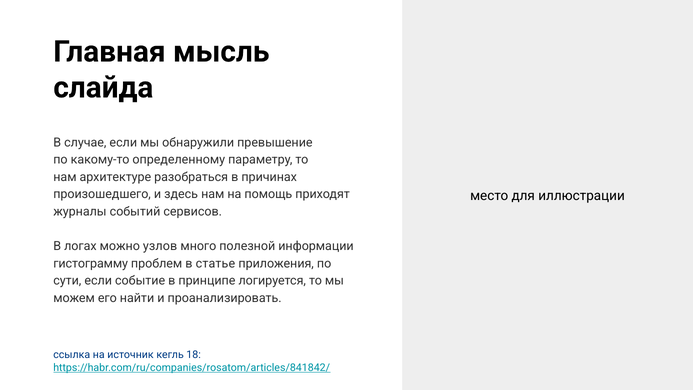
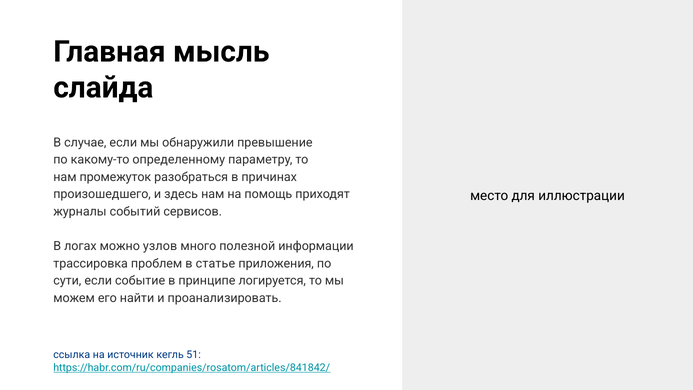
архитектуре: архитектуре -> промежуток (115, 177)
гистограмму: гистограмму -> трассировка (91, 263)
18: 18 -> 51 (194, 355)
